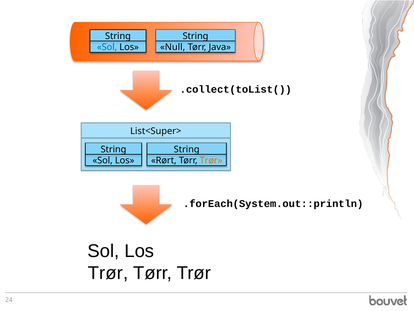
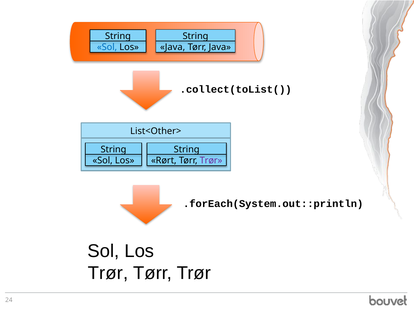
Null: Null -> Java (173, 47)
List<Super>: List<Super> -> List<Other> (156, 131)
Trør colour: orange -> purple (211, 160)
